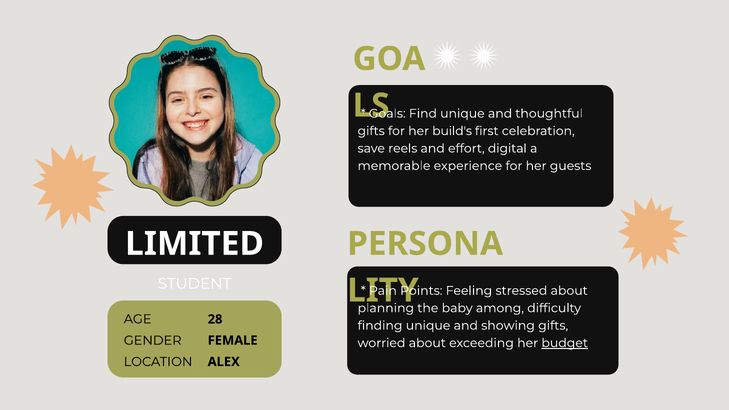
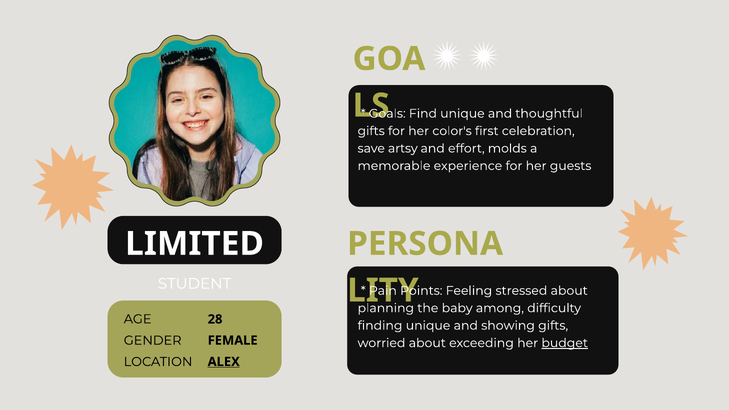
build's: build's -> color's (452, 131)
reels: reels -> artsy (403, 148)
digital: digital -> molds (507, 148)
ALEX underline: none -> present (224, 362)
